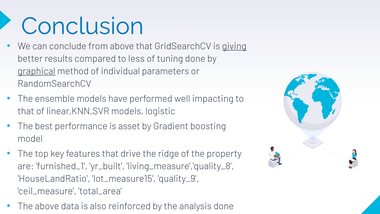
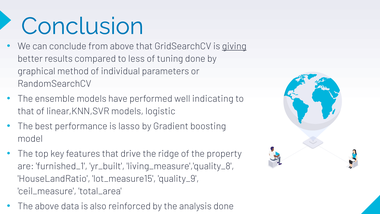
graphical underline: present -> none (36, 71)
impacting: impacting -> indicating (213, 99)
asset: asset -> lasso (129, 126)
